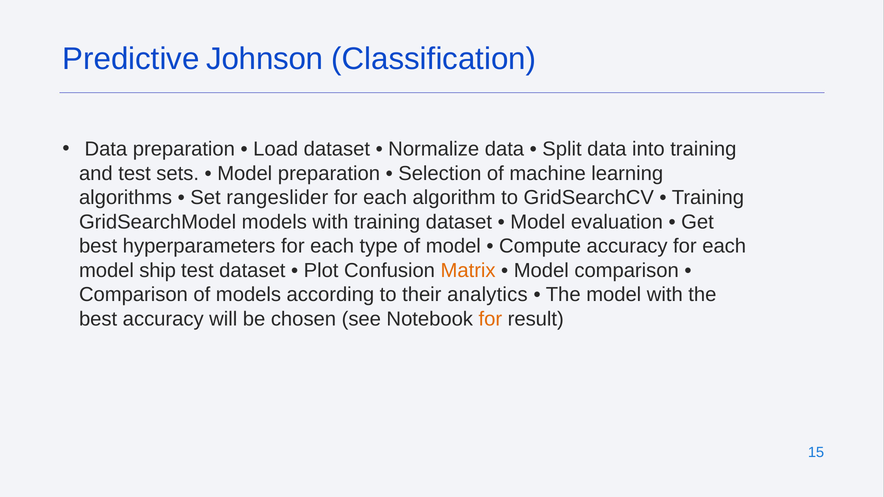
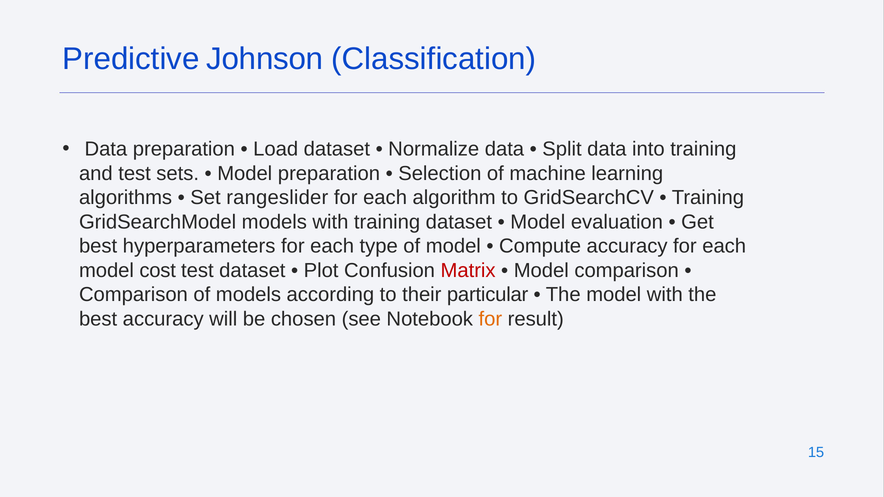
ship: ship -> cost (158, 271)
Matrix colour: orange -> red (468, 271)
analytics: analytics -> particular (488, 295)
